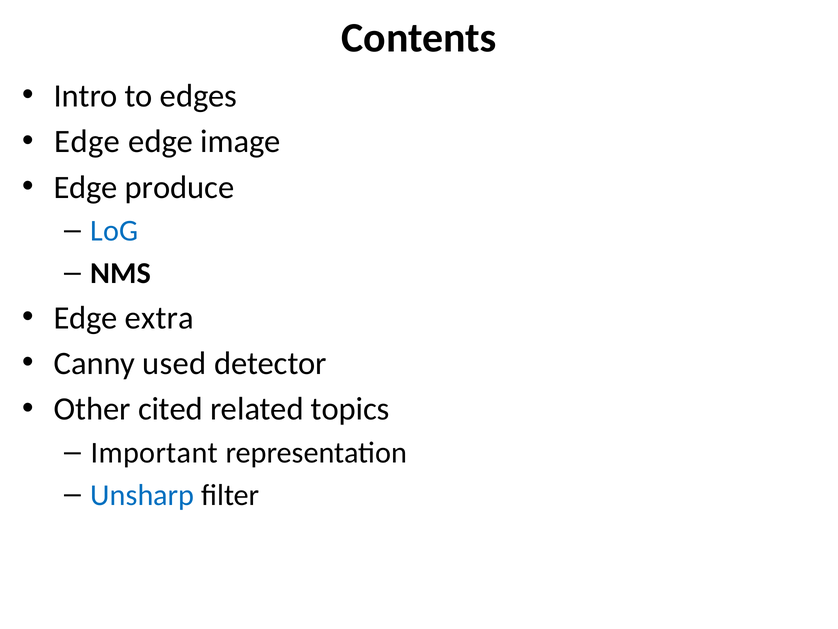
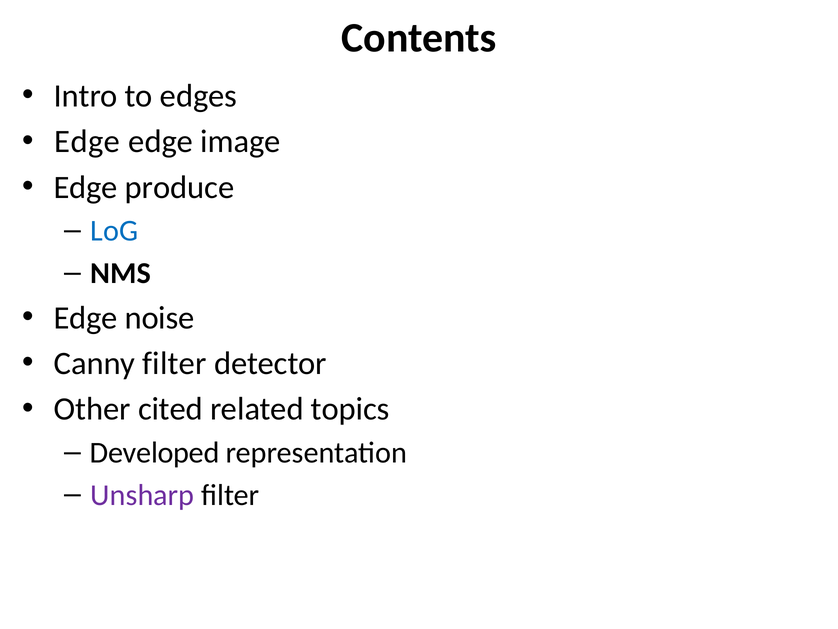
extra: extra -> noise (160, 318)
Canny used: used -> filter (174, 363)
Important: Important -> Developed (155, 452)
Unsharp colour: blue -> purple (142, 495)
